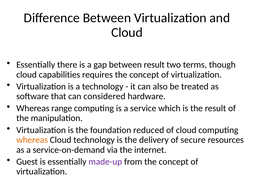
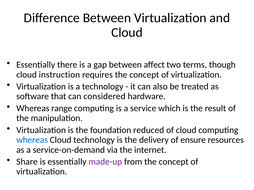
between result: result -> affect (154, 65)
capabilities: capabilities -> instruction (59, 75)
whereas colour: orange -> blue (32, 140)
secure: secure -> ensure (193, 140)
Guest: Guest -> Share (27, 162)
